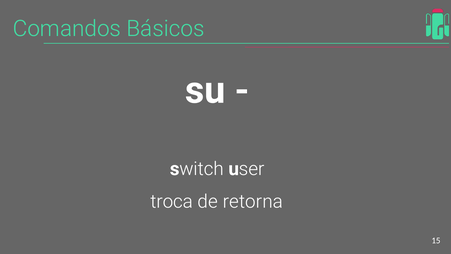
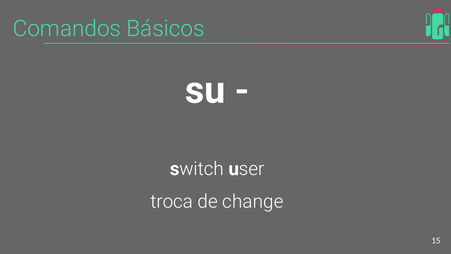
retorna: retorna -> change (253, 201)
